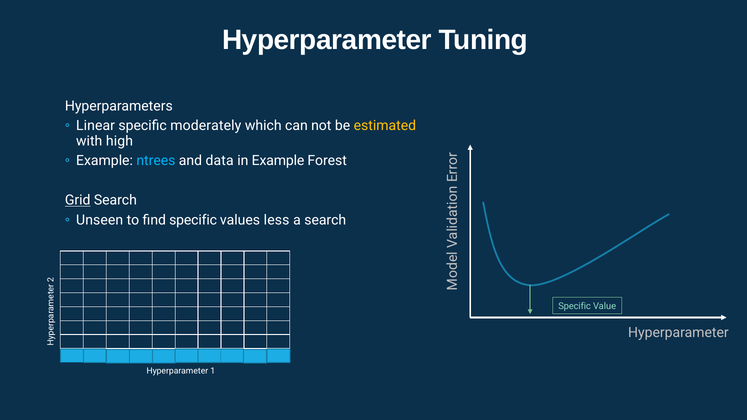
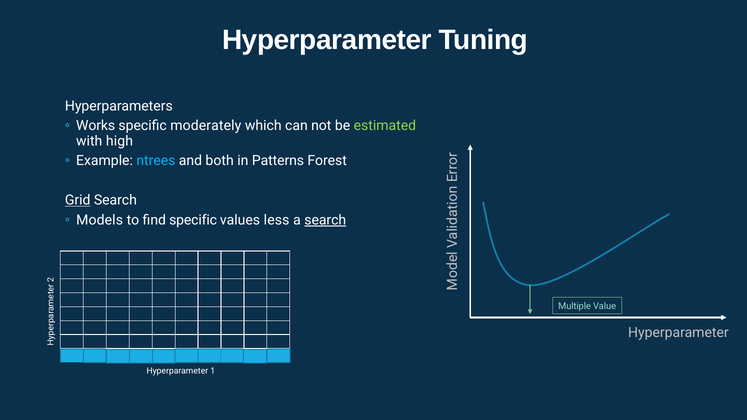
Linear: Linear -> Works (96, 126)
estimated colour: yellow -> light green (385, 126)
data: data -> both (220, 161)
in Example: Example -> Patterns (278, 161)
Unseen: Unseen -> Models (100, 220)
search underline: none -> present (325, 220)
Specific: Specific -> Multiple (575, 306)
